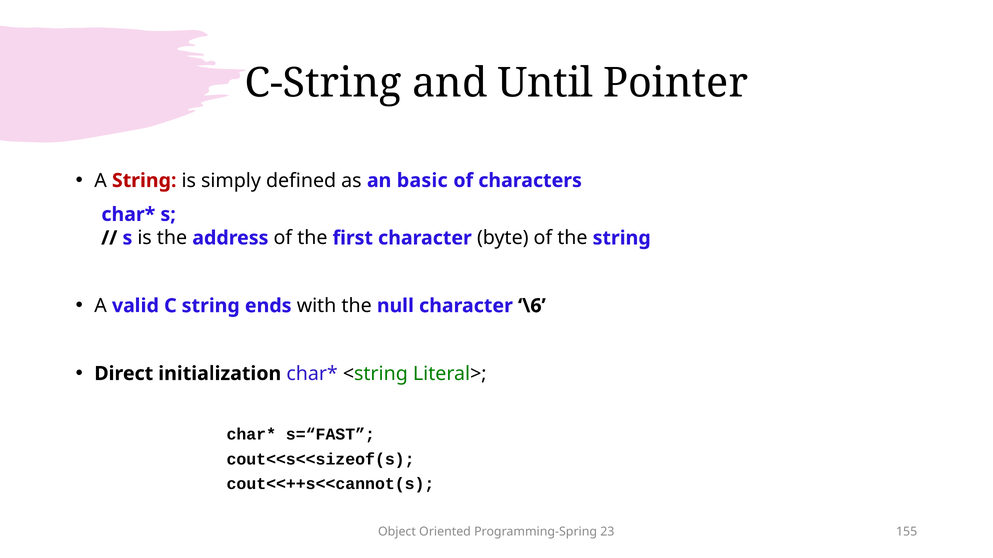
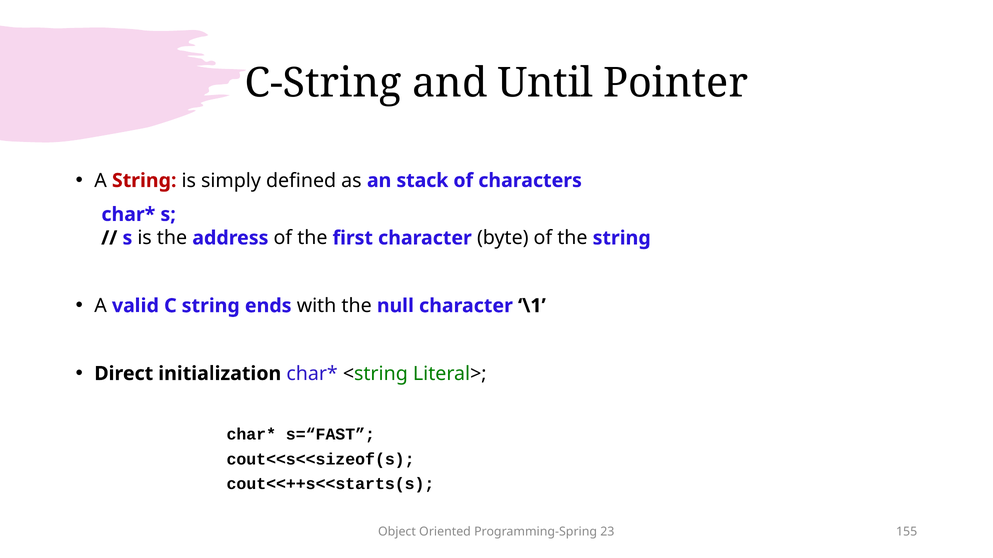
basic: basic -> stack (422, 181)
\6: \6 -> \1 (532, 306)
cout<<++s<<cannot(s: cout<<++s<<cannot(s -> cout<<++s<<starts(s (331, 485)
